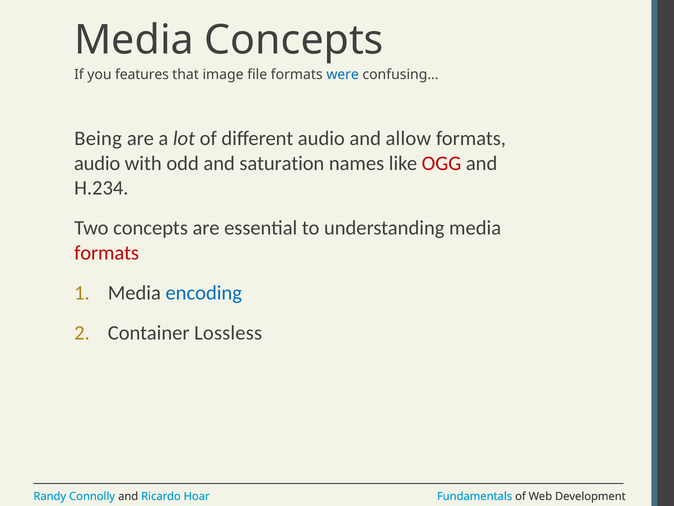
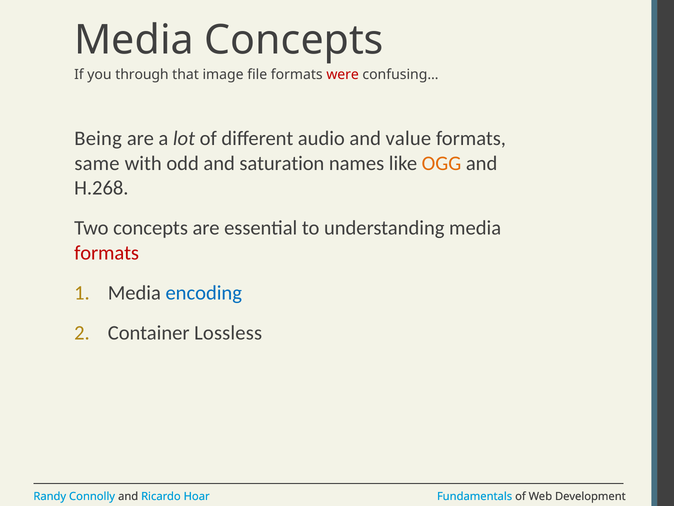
features: features -> through (142, 75)
were colour: blue -> red (343, 75)
allow: allow -> value (408, 139)
audio: audio -> same (97, 163)
OGG colour: red -> orange (441, 163)
H.234: H.234 -> H.268 (101, 188)
